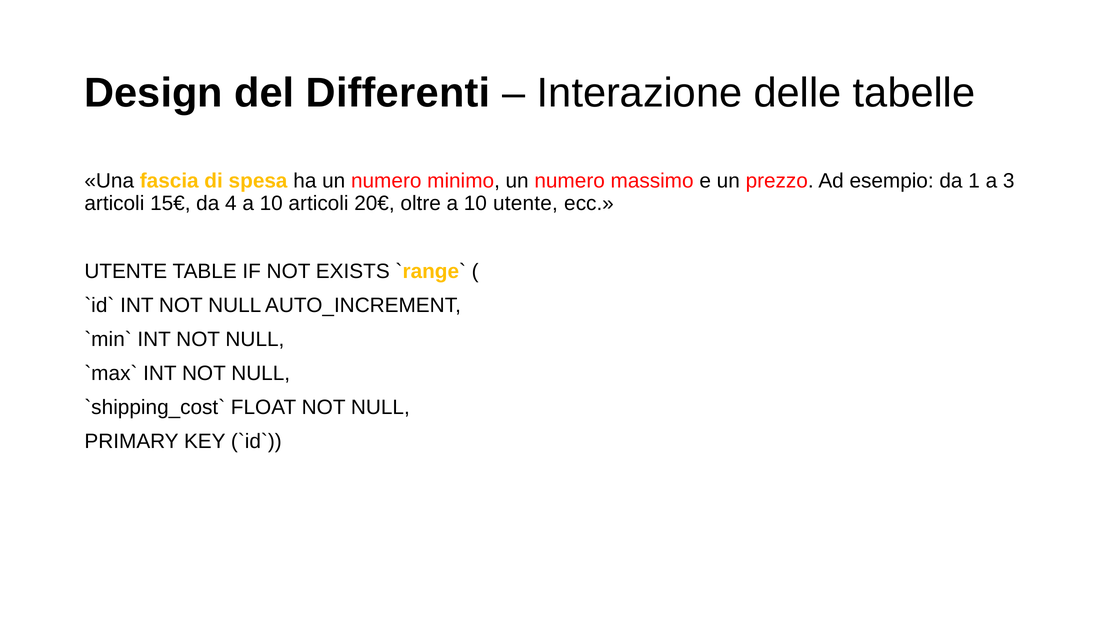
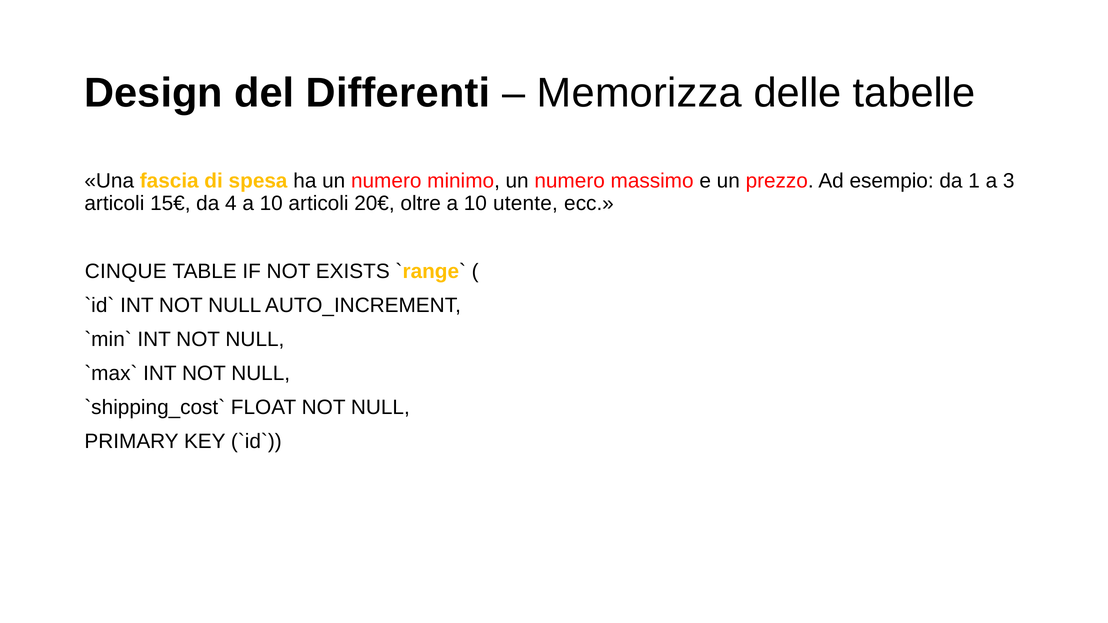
Interazione: Interazione -> Memorizza (639, 93)
UTENTE: UTENTE -> CINQUE (126, 272)
